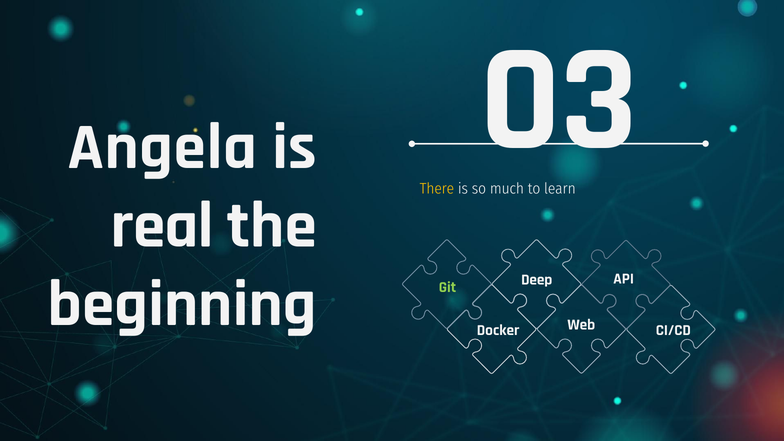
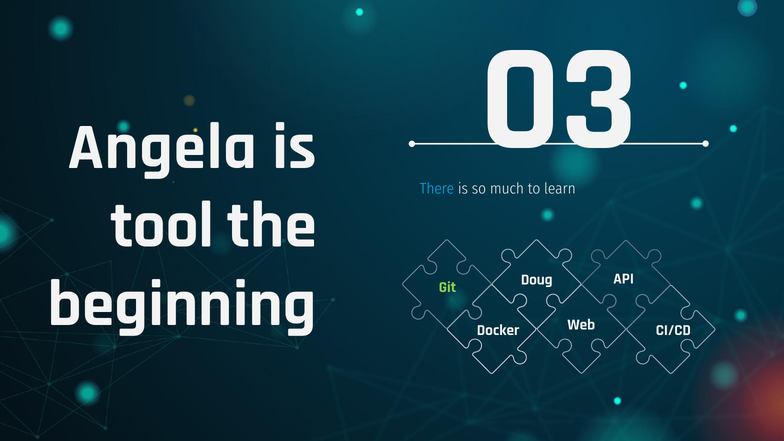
There colour: yellow -> light blue (437, 189)
real: real -> tool (162, 225)
Deep: Deep -> Doug (537, 280)
